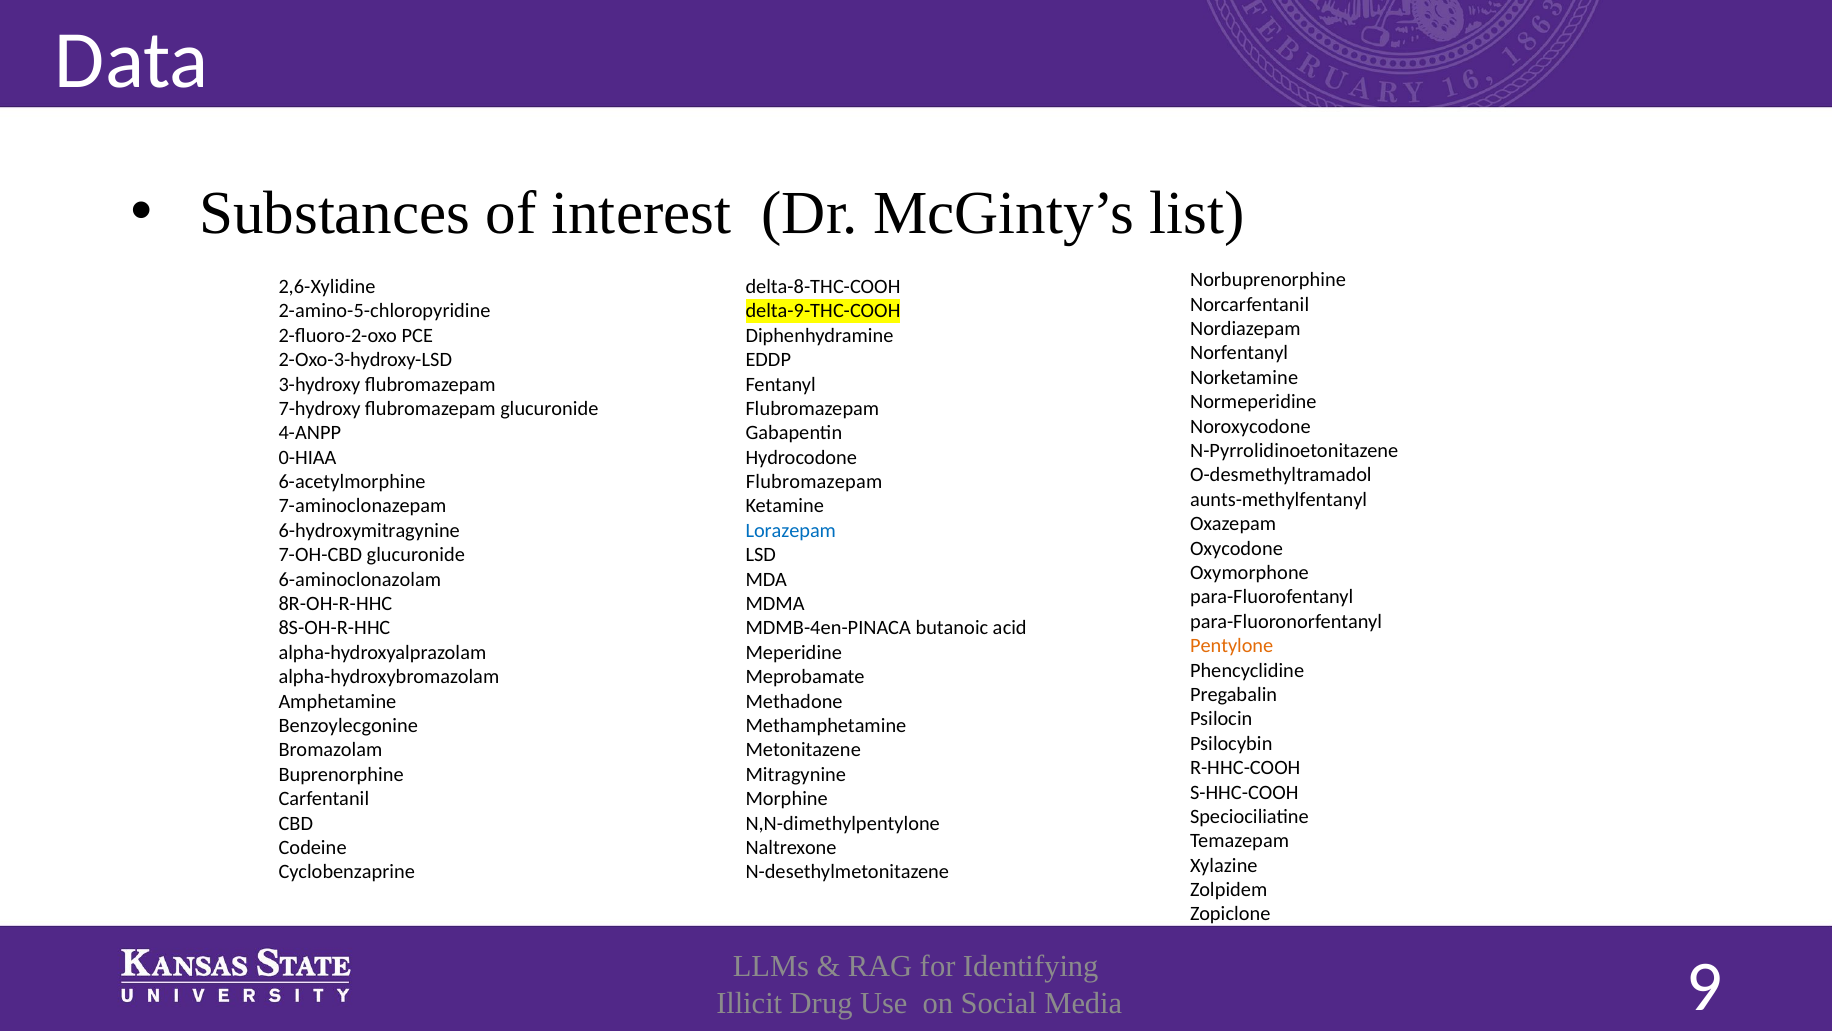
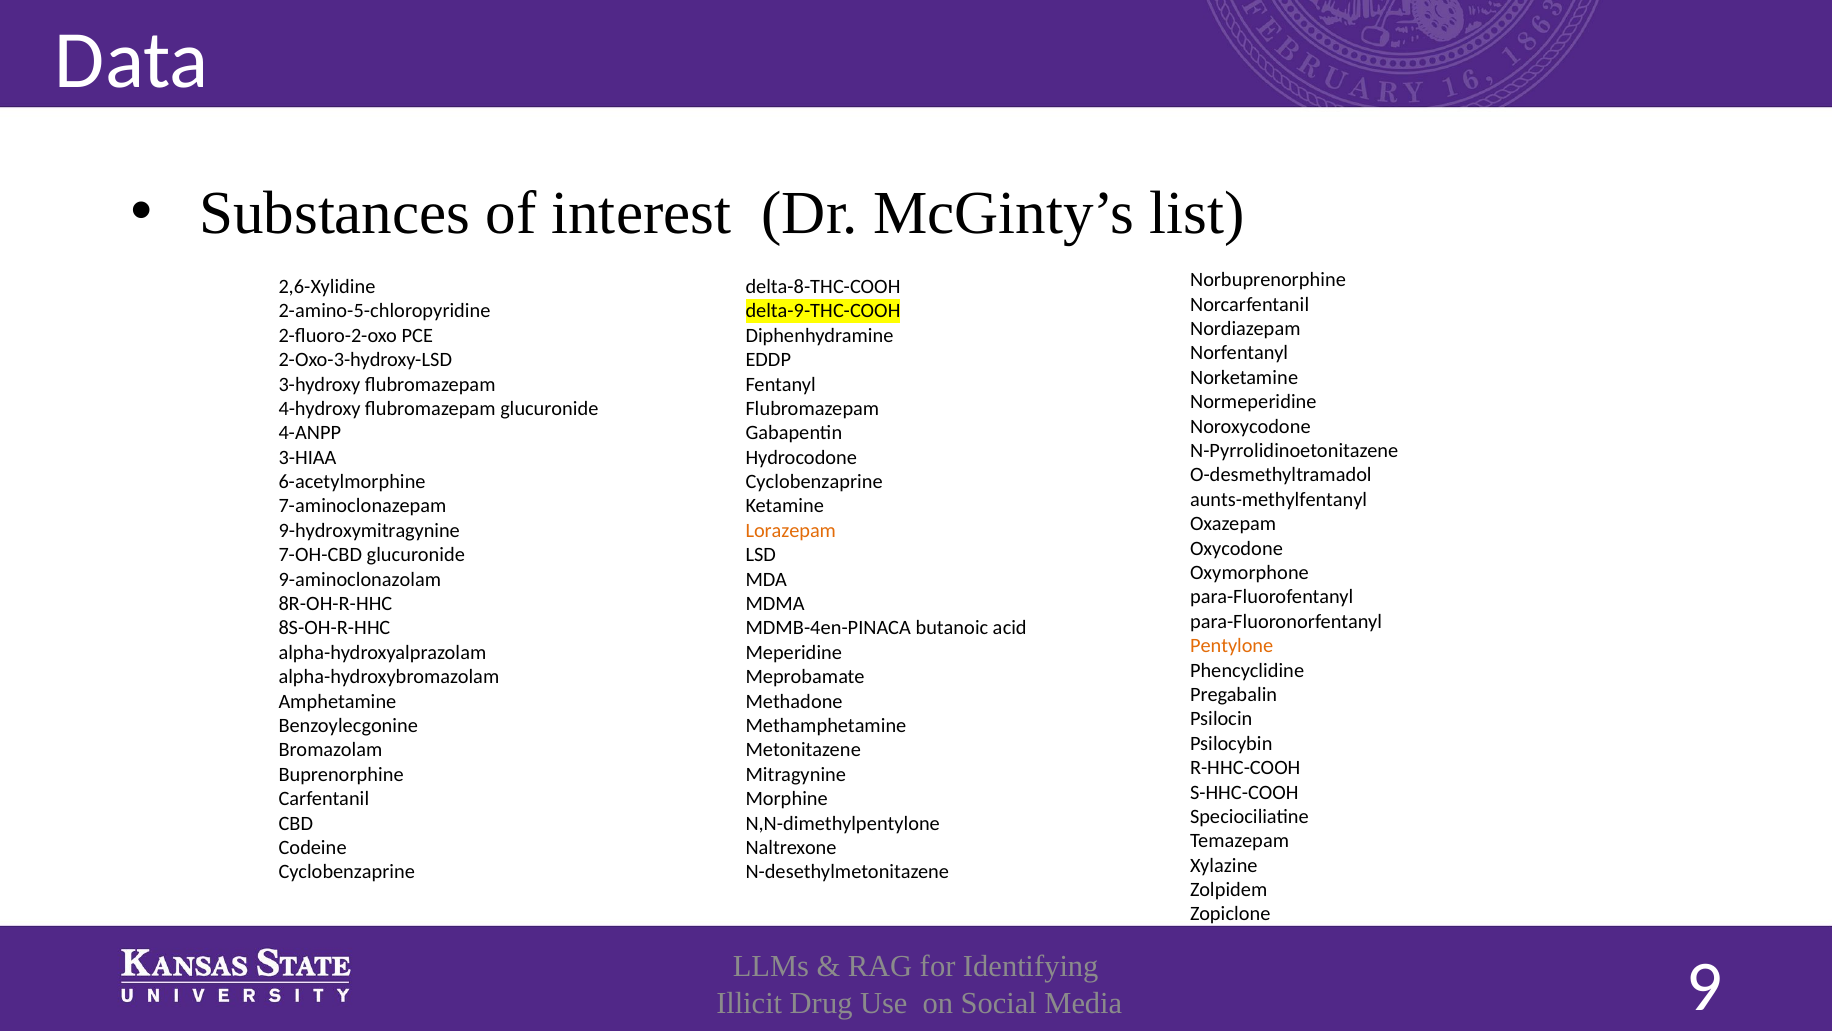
7-hydroxy: 7-hydroxy -> 4-hydroxy (320, 409)
0-HIAA: 0-HIAA -> 3-HIAA (307, 457)
Flubromazepam: Flubromazepam -> Cyclobenzaprine (814, 482)
6-hydroxymitragynine: 6-hydroxymitragynine -> 9-hydroxymitragynine (369, 530)
Lorazepam colour: blue -> orange (791, 530)
6-aminoclonazolam: 6-aminoclonazolam -> 9-aminoclonazolam (360, 579)
